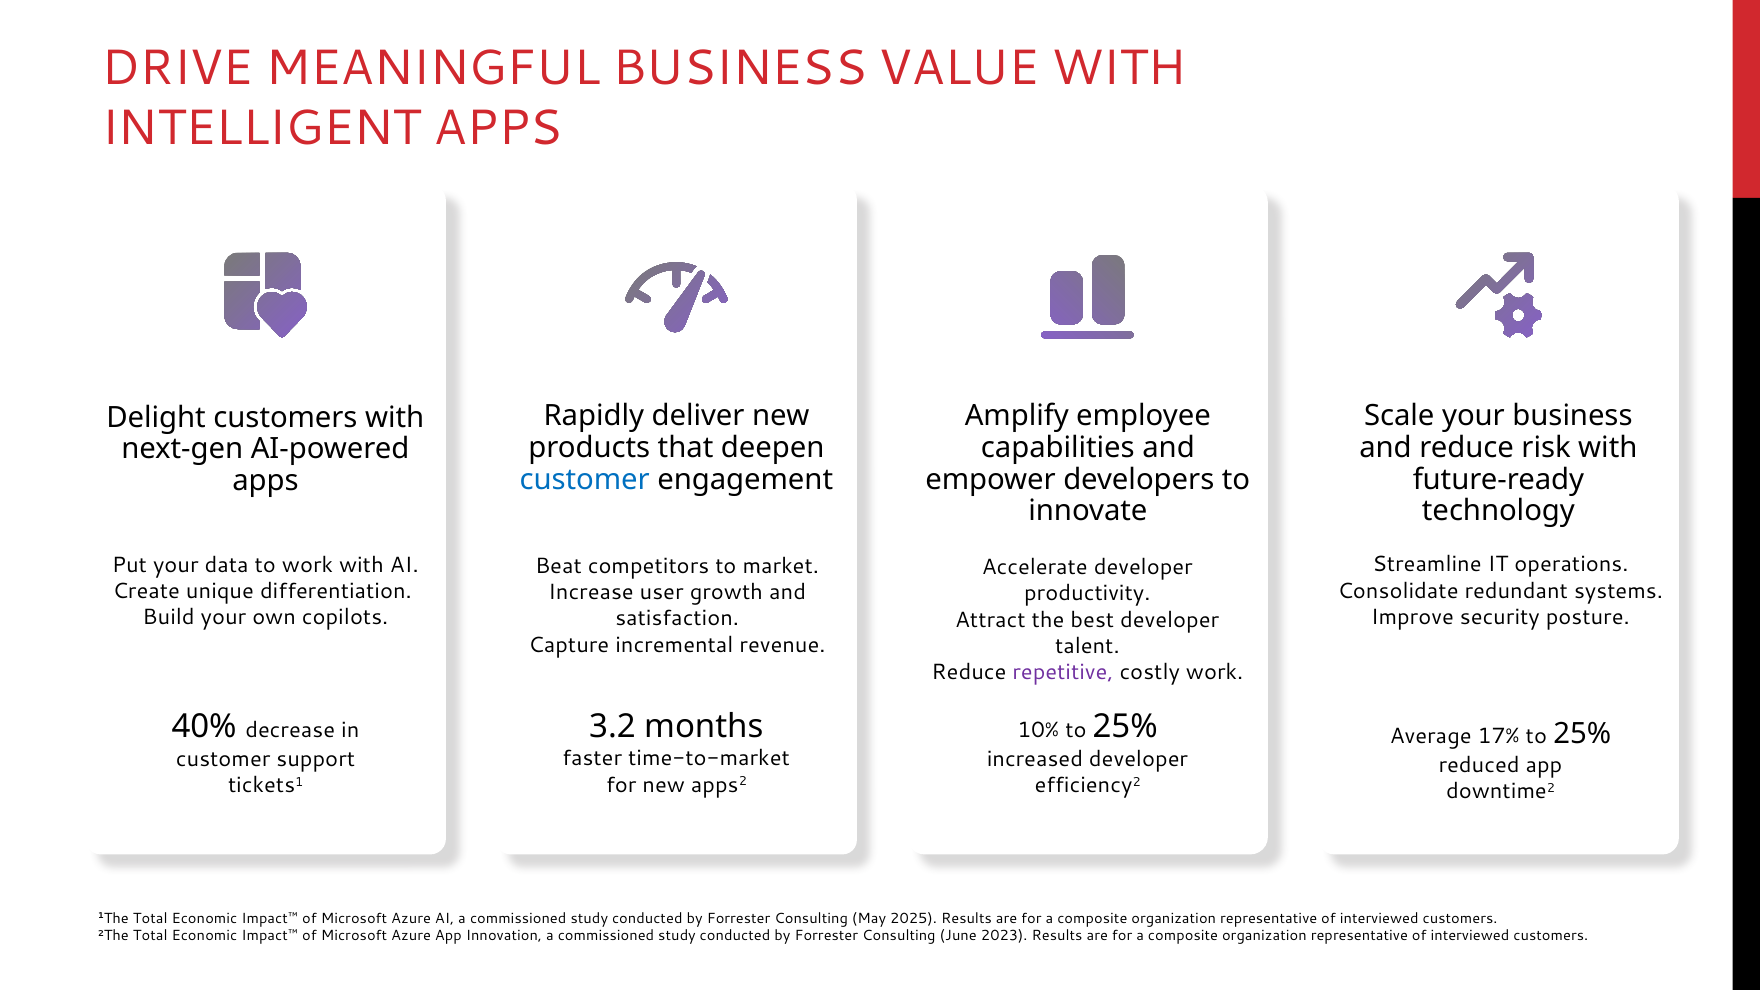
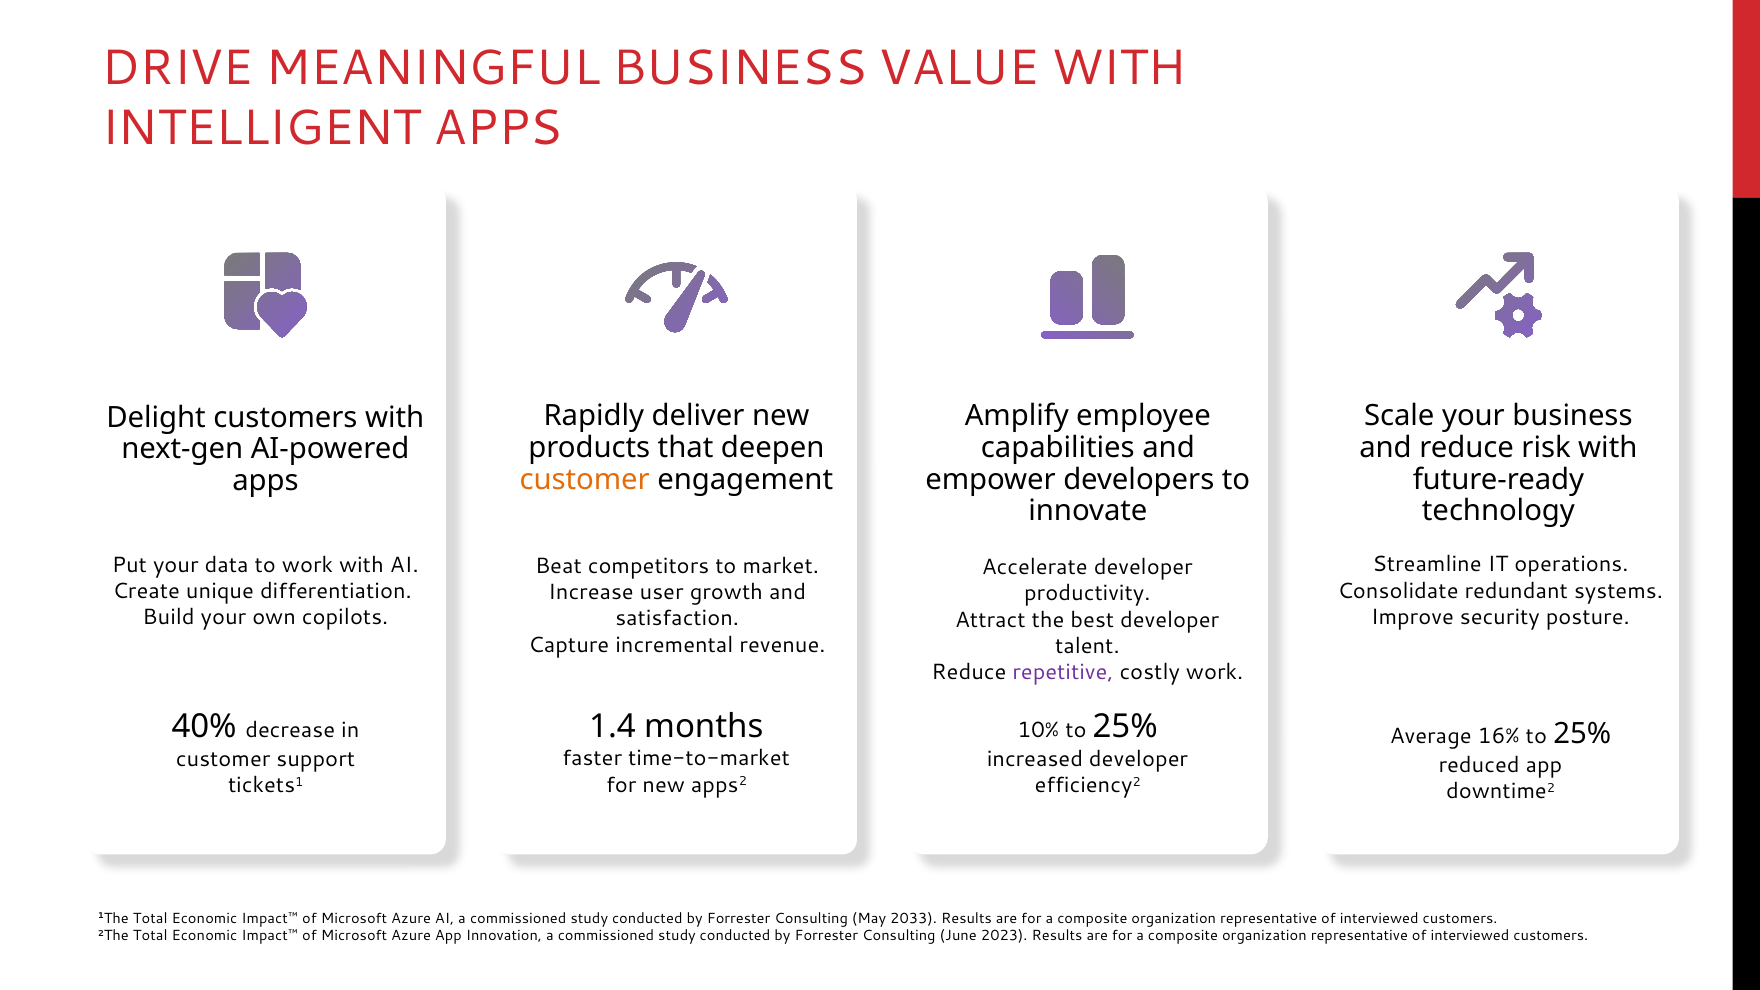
customer colour: blue -> orange (585, 480)
3.2: 3.2 -> 1.4 (612, 726)
17%: 17% -> 16% (1499, 737)
2025: 2025 -> 2033 (914, 919)
